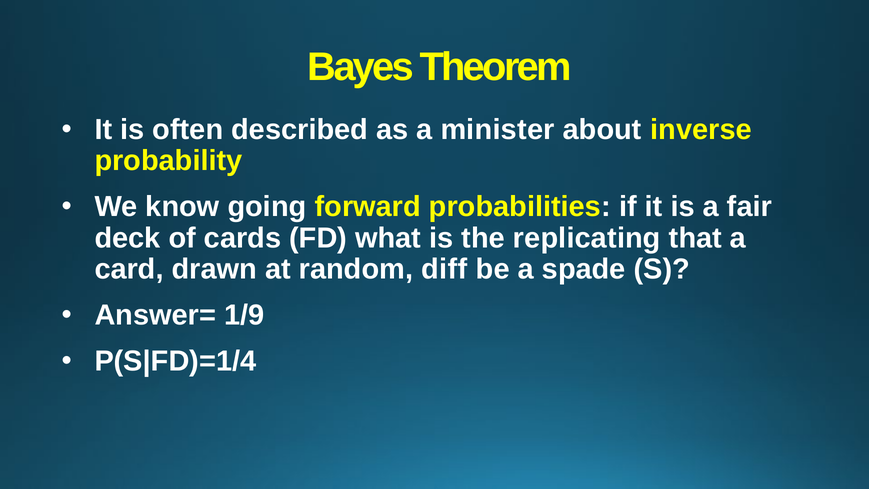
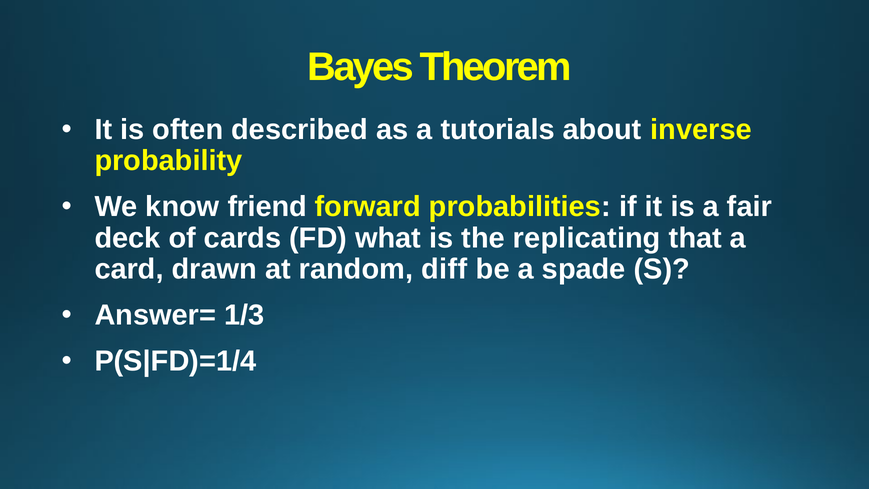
minister: minister -> tutorials (498, 130)
going: going -> friend (267, 207)
1/9: 1/9 -> 1/3 (244, 315)
